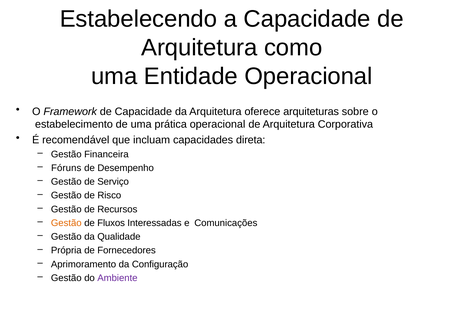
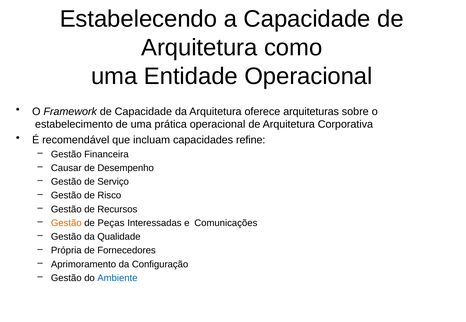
direta: direta -> refine (251, 140)
Fóruns: Fóruns -> Causar (66, 168)
Fluxos: Fluxos -> Peças (111, 223)
Ambiente colour: purple -> blue (117, 278)
